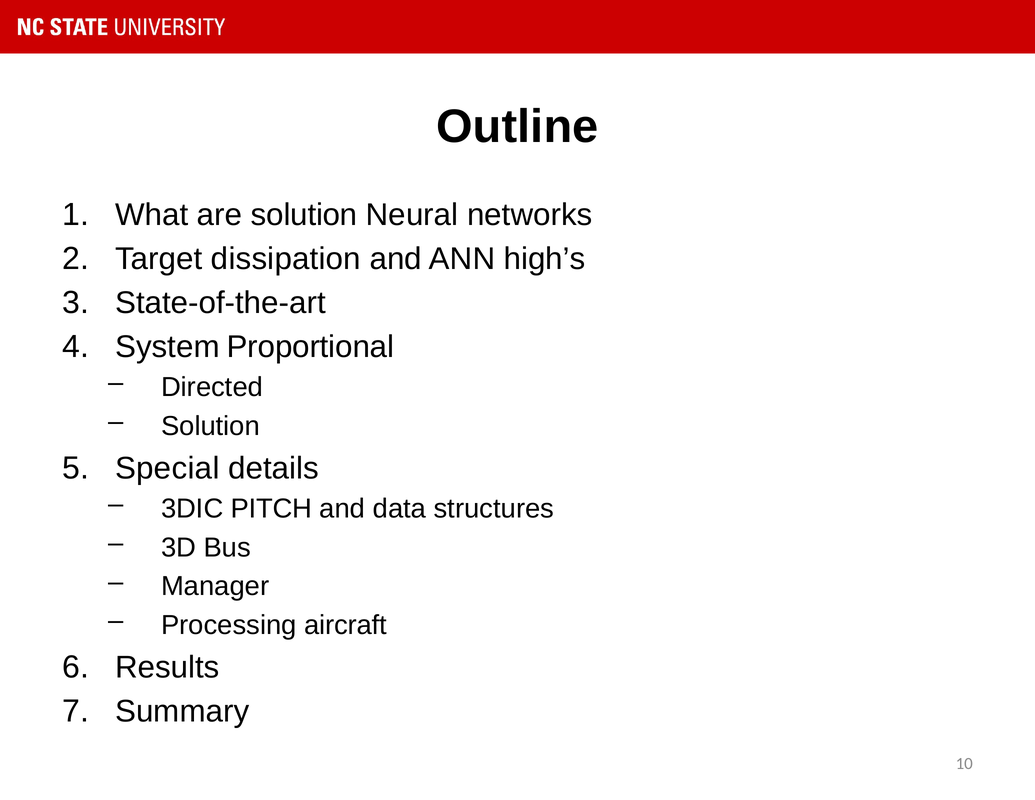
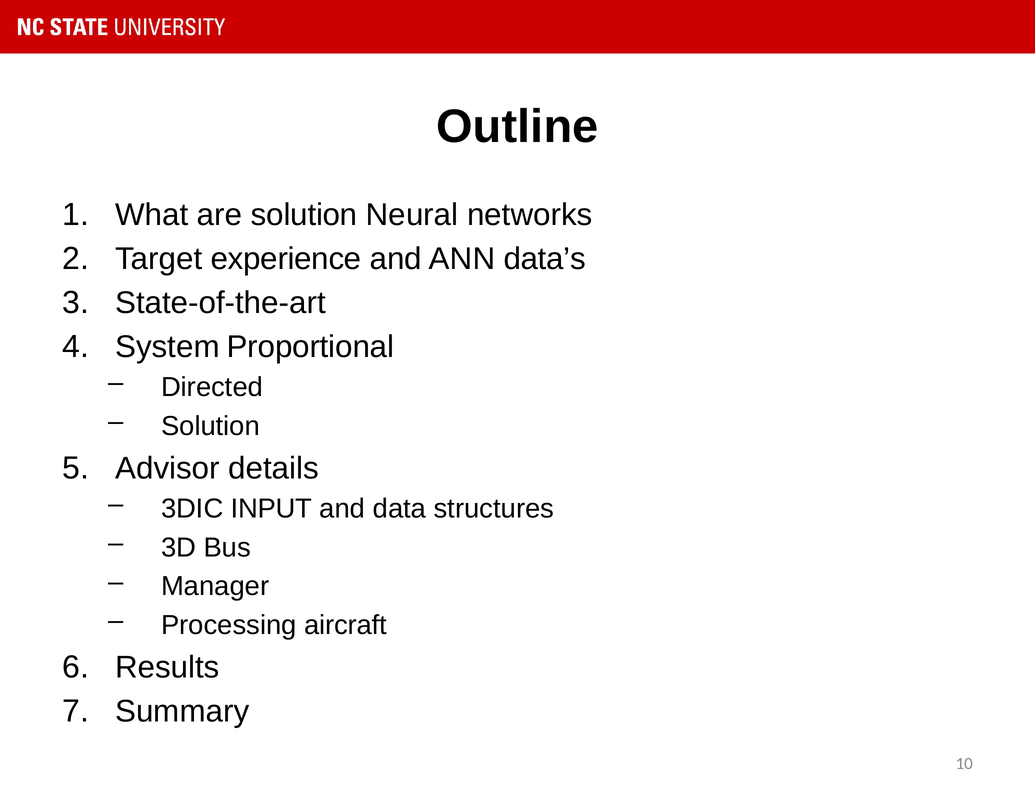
dissipation: dissipation -> experience (286, 259)
high’s: high’s -> data’s (545, 259)
Special: Special -> Advisor (167, 468)
PITCH: PITCH -> INPUT (272, 509)
